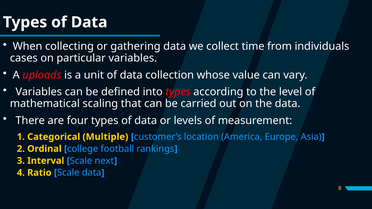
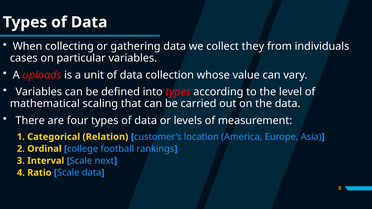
time: time -> they (253, 46)
Multiple: Multiple -> Relation (105, 137)
